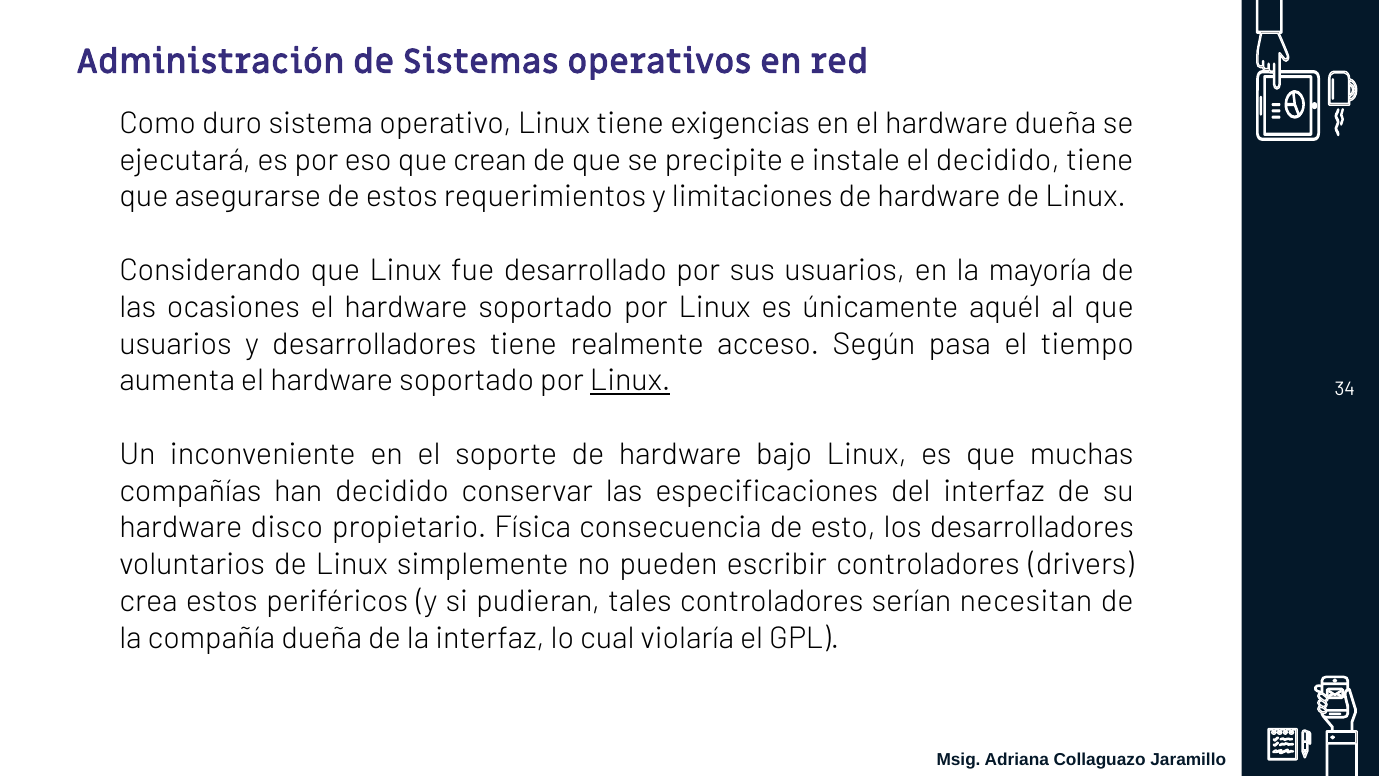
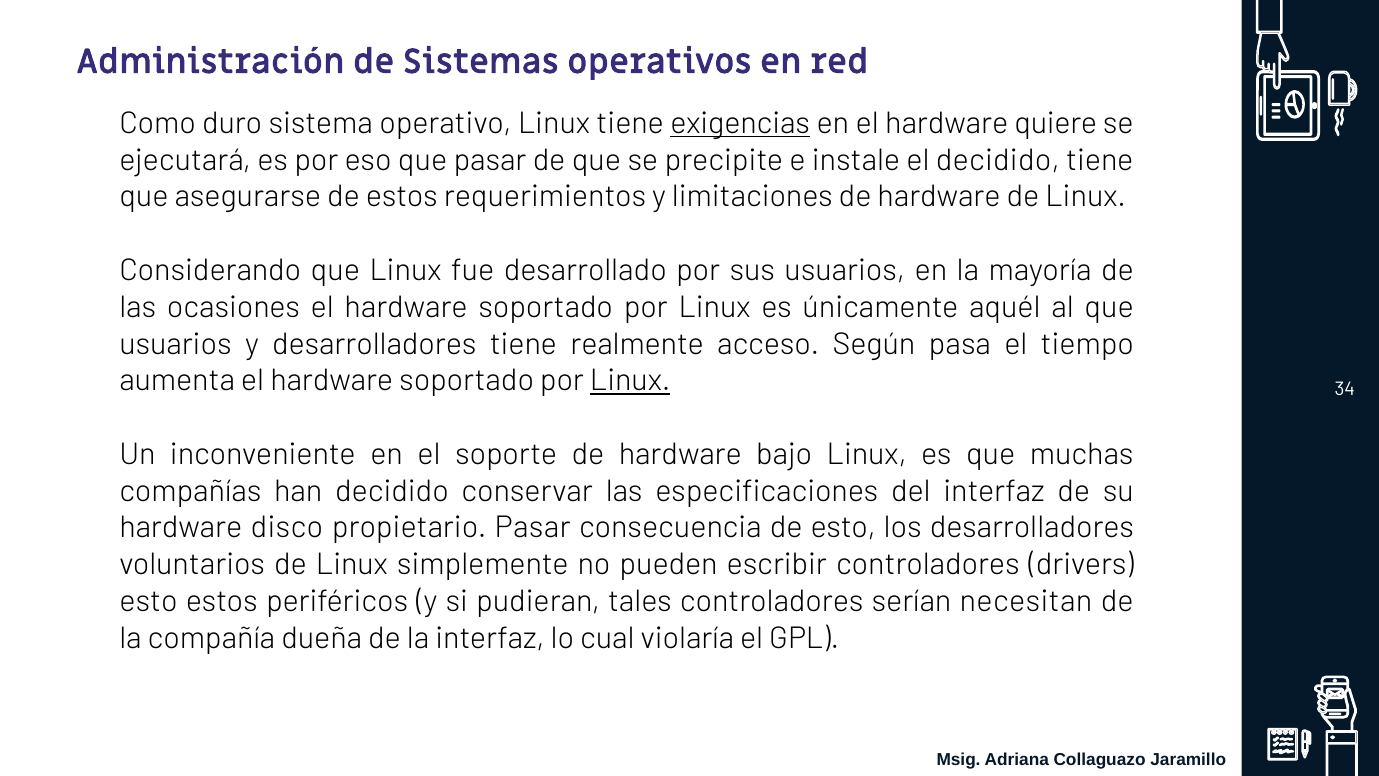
exigencias underline: none -> present (740, 123)
hardware dueña: dueña -> quiere (1056, 123)
que crean: crean -> pasar (490, 160)
propietario Física: Física -> Pasar (533, 528)
crea: crea -> esto (148, 601)
